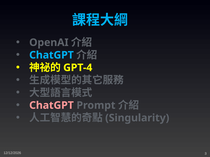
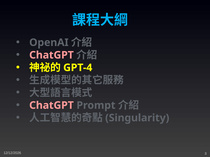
ChatGPT colour: light blue -> pink (51, 55)
